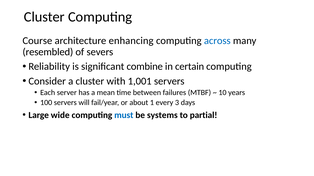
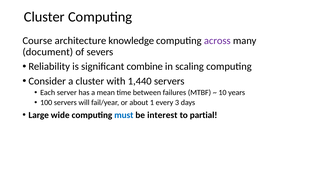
enhancing: enhancing -> knowledge (131, 41)
across colour: blue -> purple (217, 41)
resembled: resembled -> document (48, 52)
certain: certain -> scaling (190, 67)
1,001: 1,001 -> 1,440 (140, 81)
systems: systems -> interest (162, 115)
